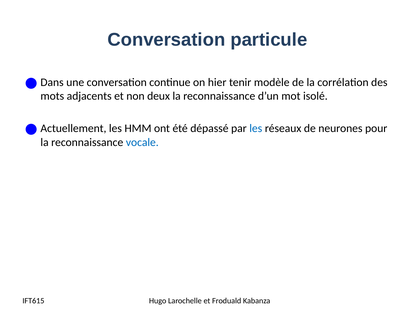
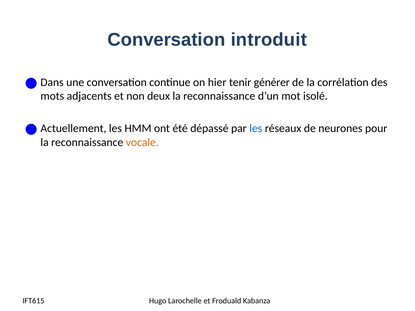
particule: particule -> introduit (269, 40)
modèle: modèle -> générer (272, 82)
vocale colour: blue -> orange (142, 142)
